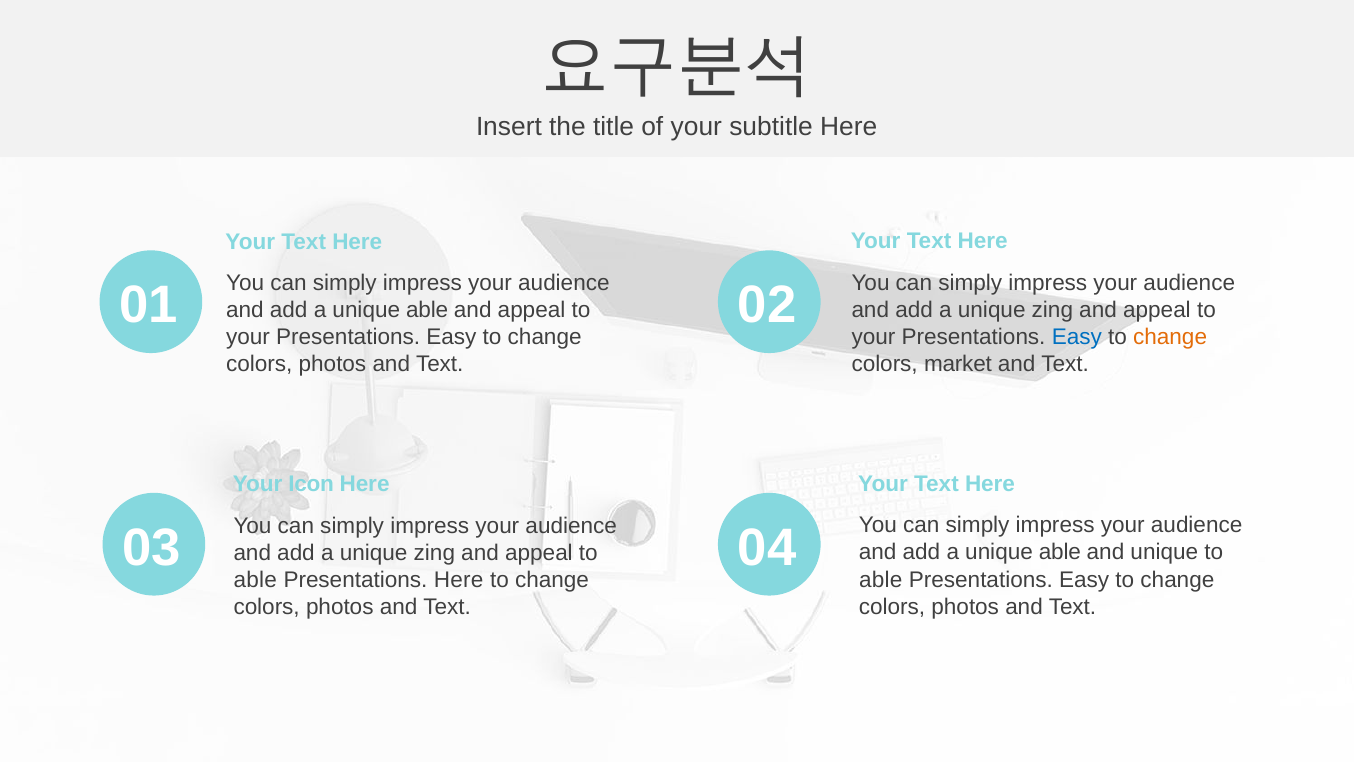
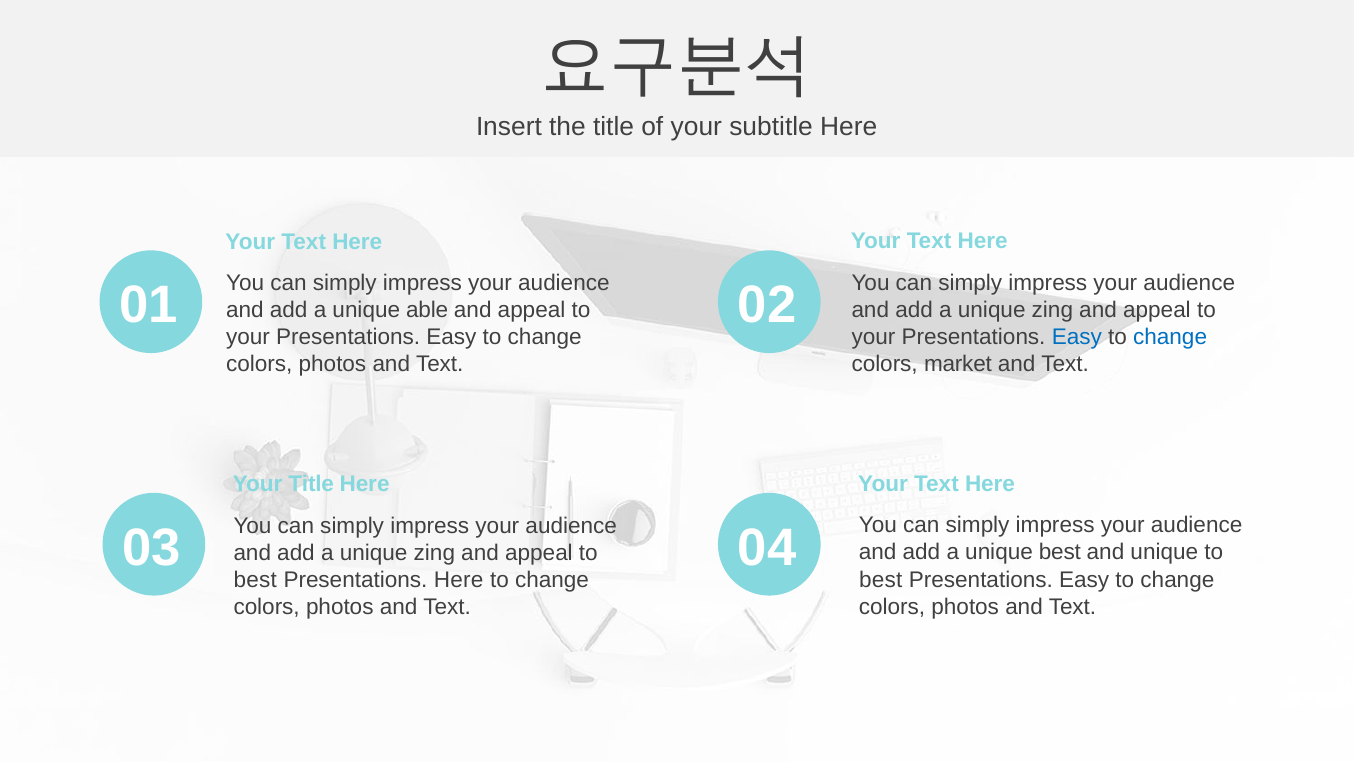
change colour: orange -> blue (1170, 337)
Your Icon: Icon -> Title (311, 484)
able: able -> best (1060, 552)
able: able -> best (881, 579)
able: able -> best (255, 580)
